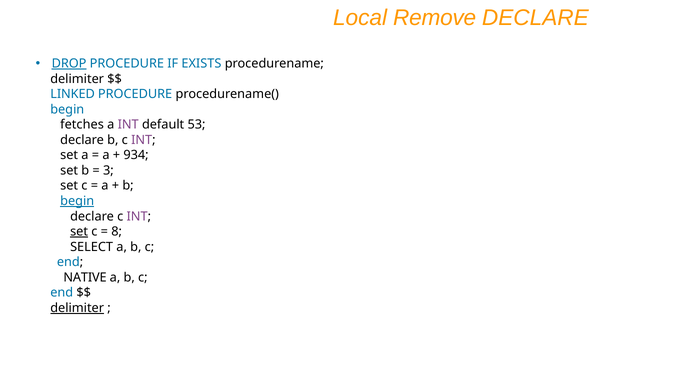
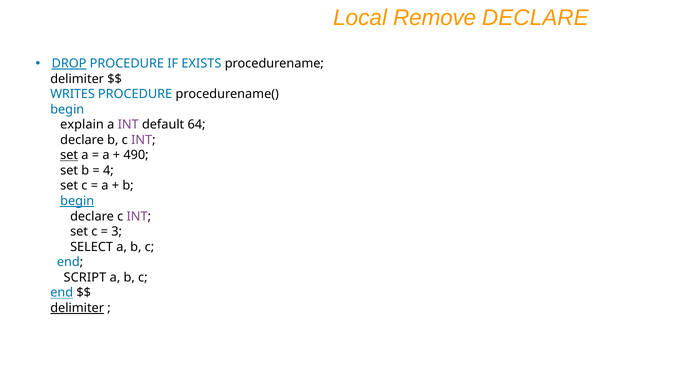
LINKED: LINKED -> WRITES (73, 94)
fetches: fetches -> explain (82, 125)
53: 53 -> 64 (197, 125)
set underline: none -> present (69, 155)
934: 934 -> 490 (136, 155)
3: 3 -> 4 (108, 170)
set underline: present -> none (79, 232)
8: 8 -> 3 (117, 232)
NATIVE: NATIVE -> SCRIPT (85, 277)
end underline: none -> present (62, 293)
